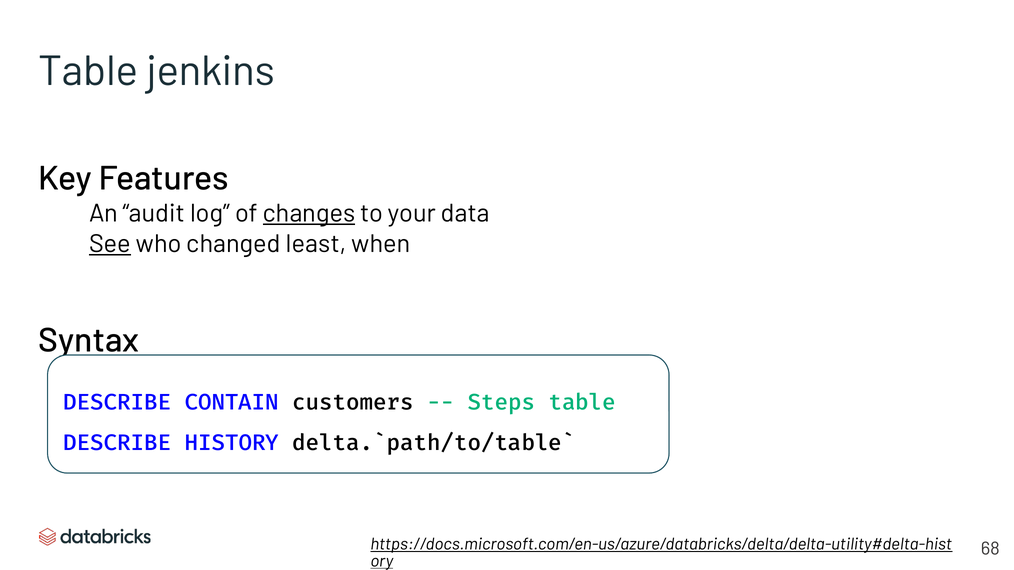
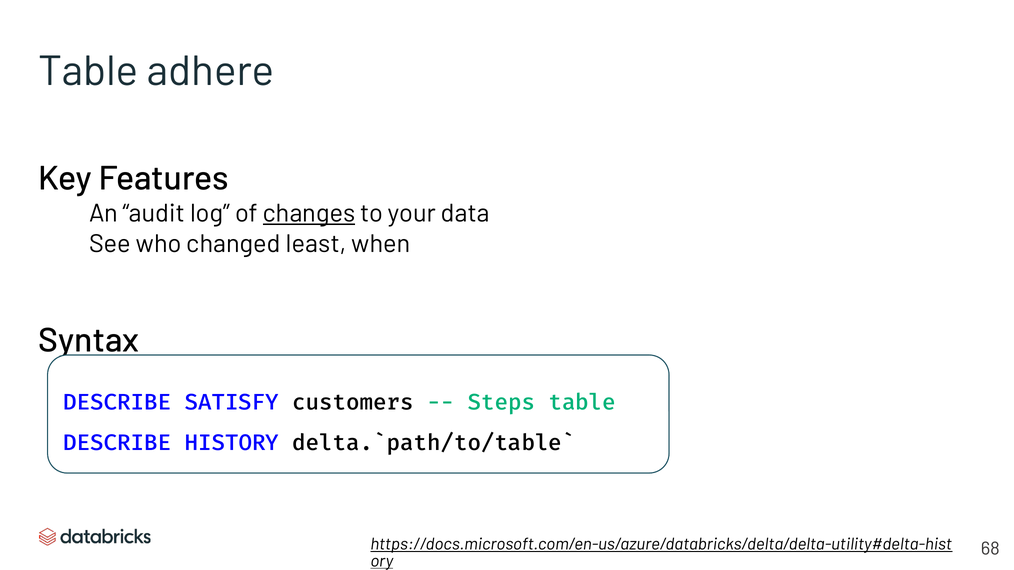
jenkins: jenkins -> adhere (211, 71)
See underline: present -> none (110, 244)
CONTAIN: CONTAIN -> SATISFY (232, 402)
